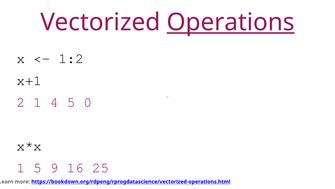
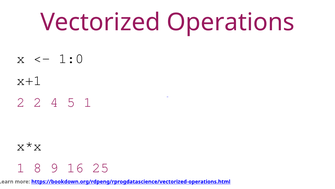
Operations underline: present -> none (231, 22)
1:2: 1:2 -> 1:0 (71, 58)
2 1: 1 -> 2 (38, 102)
5 0: 0 -> 1 (88, 102)
1 5: 5 -> 8 (38, 167)
